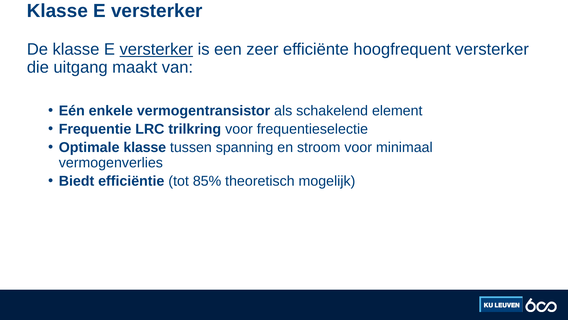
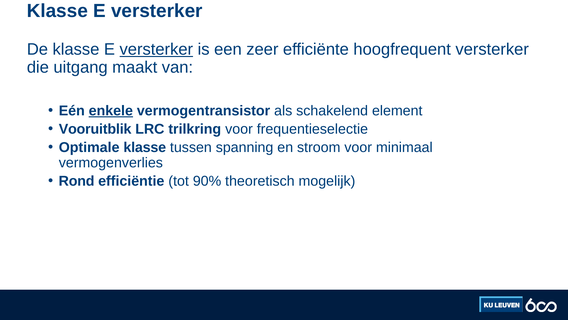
enkele underline: none -> present (111, 111)
Frequentie: Frequentie -> Vooruitblik (95, 129)
Biedt: Biedt -> Rond (77, 181)
85%: 85% -> 90% (207, 181)
